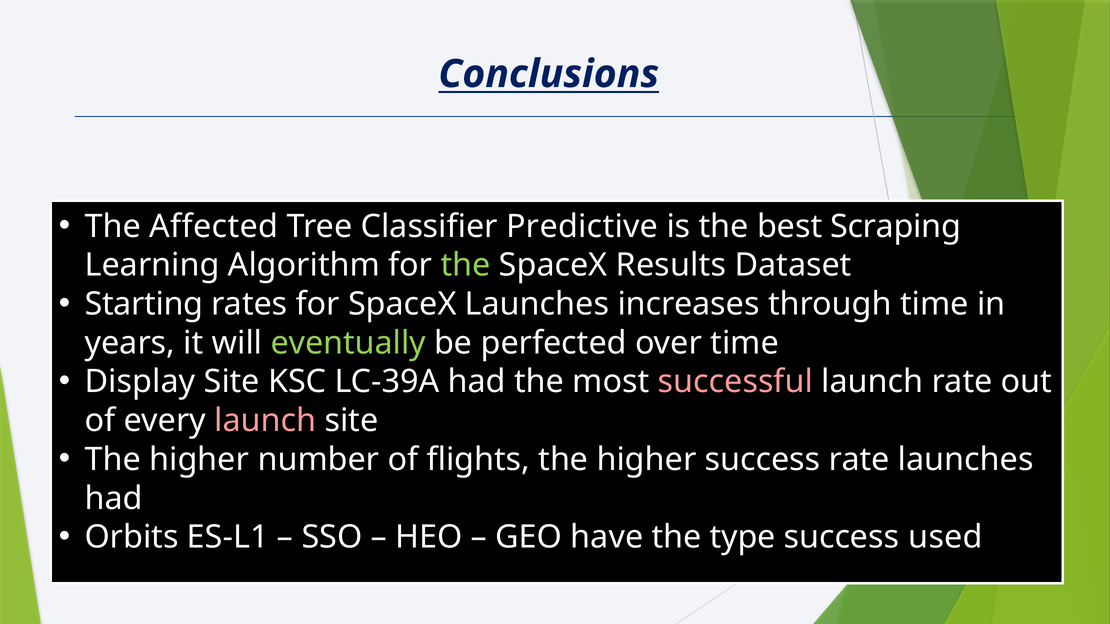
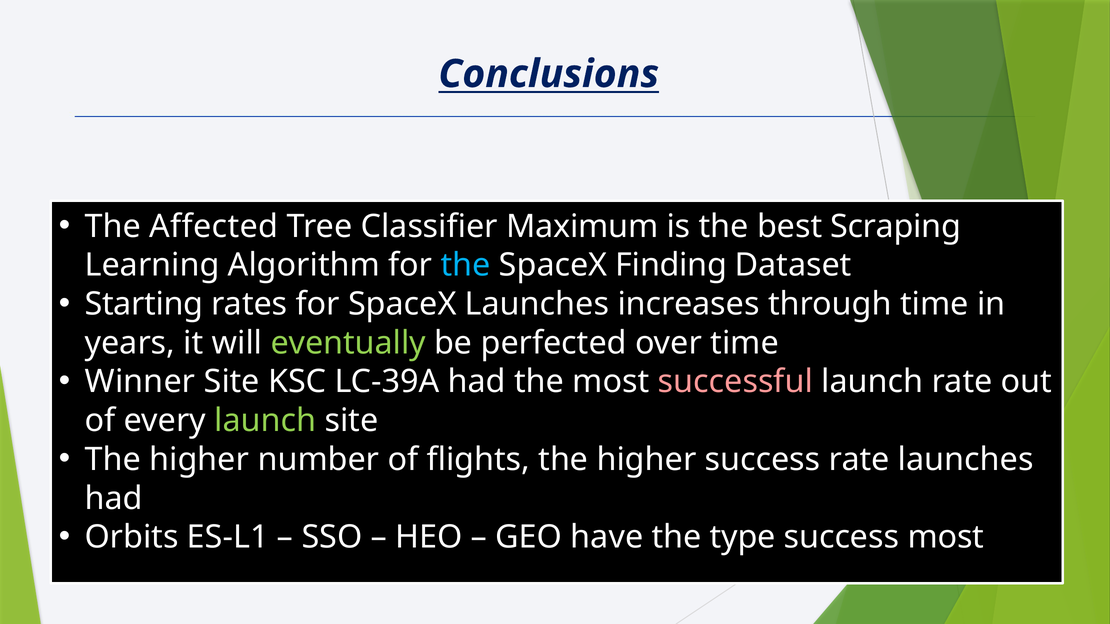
Predictive: Predictive -> Maximum (582, 227)
the colour: light green -> light blue (466, 265)
Results: Results -> Finding (671, 265)
Display: Display -> Winner (140, 382)
launch colour: pink -> light green (265, 421)
success used: used -> most (946, 538)
